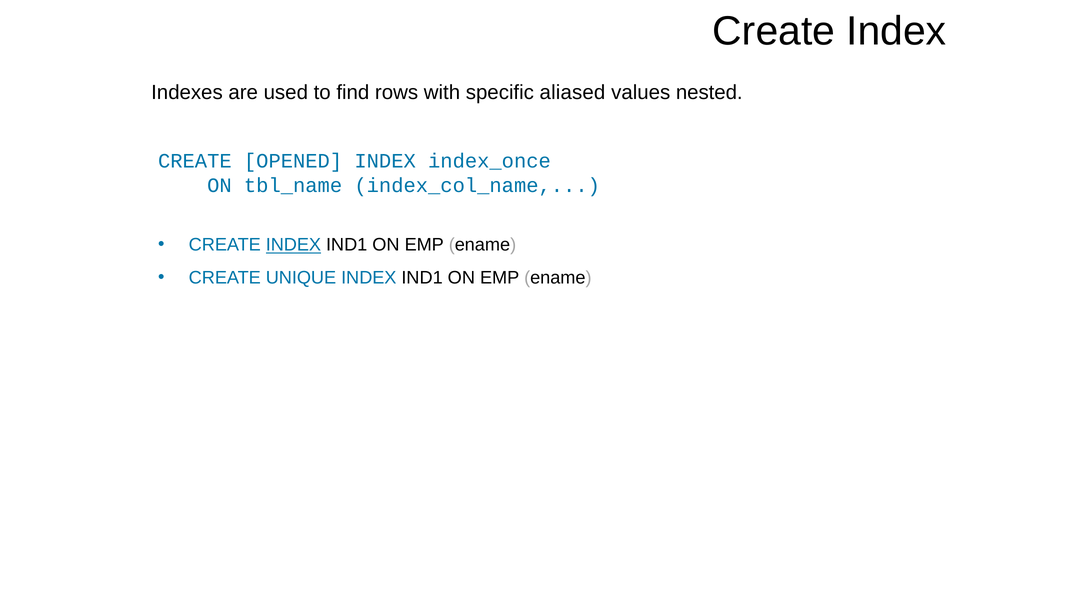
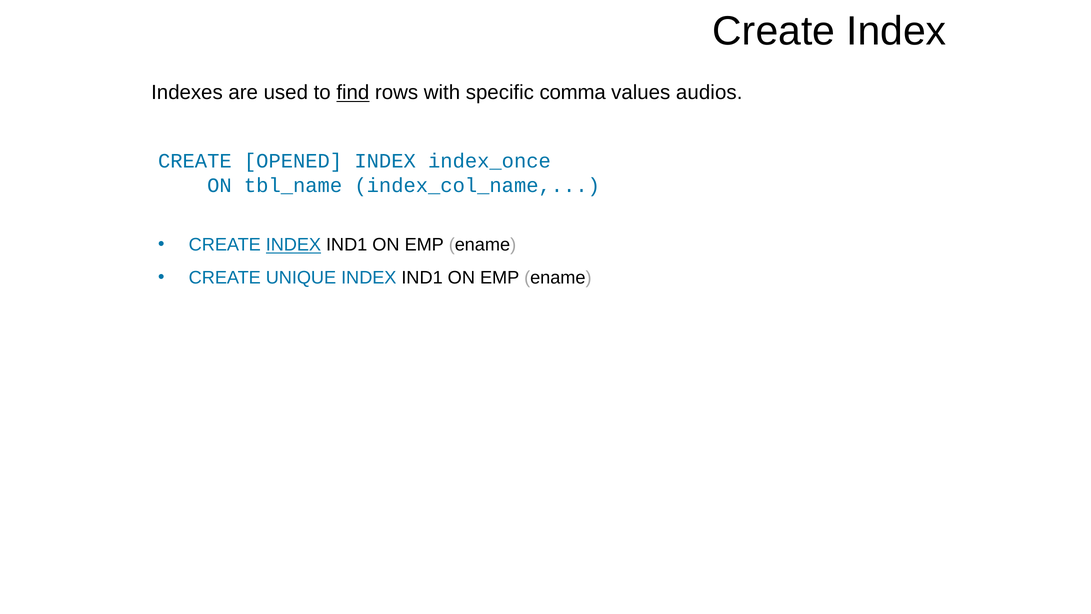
find underline: none -> present (353, 93)
aliased: aliased -> comma (573, 93)
nested: nested -> audios (709, 93)
